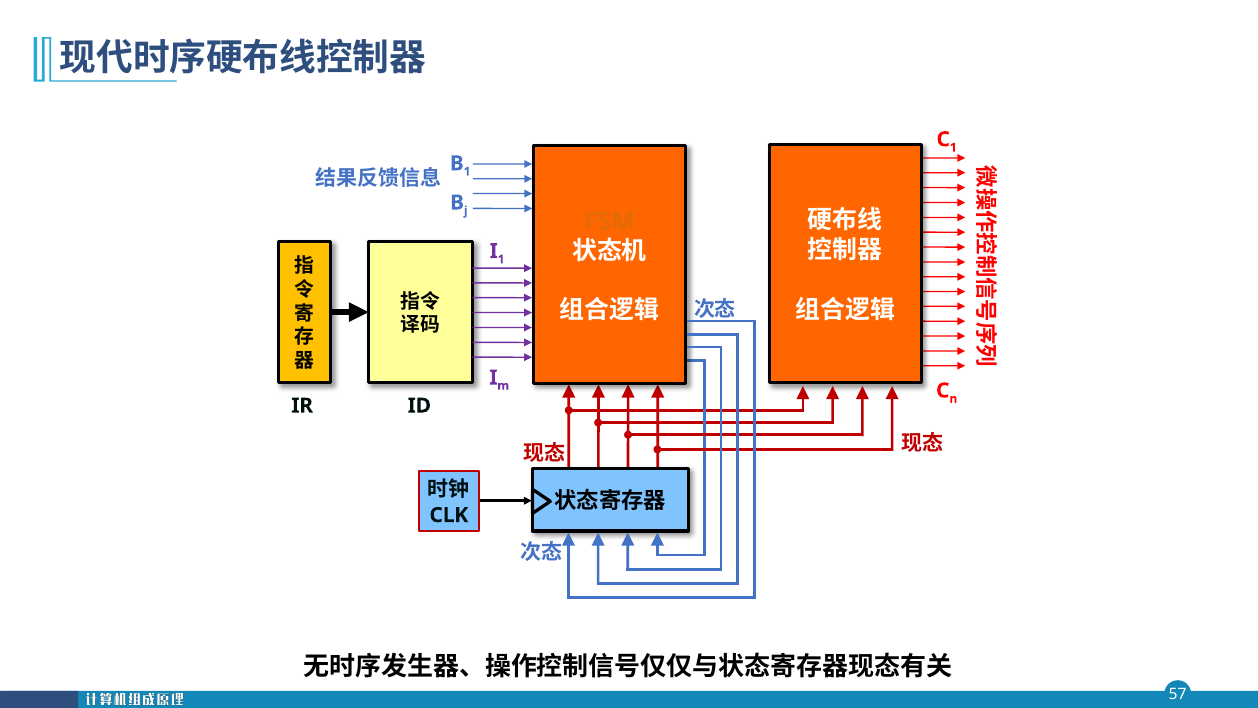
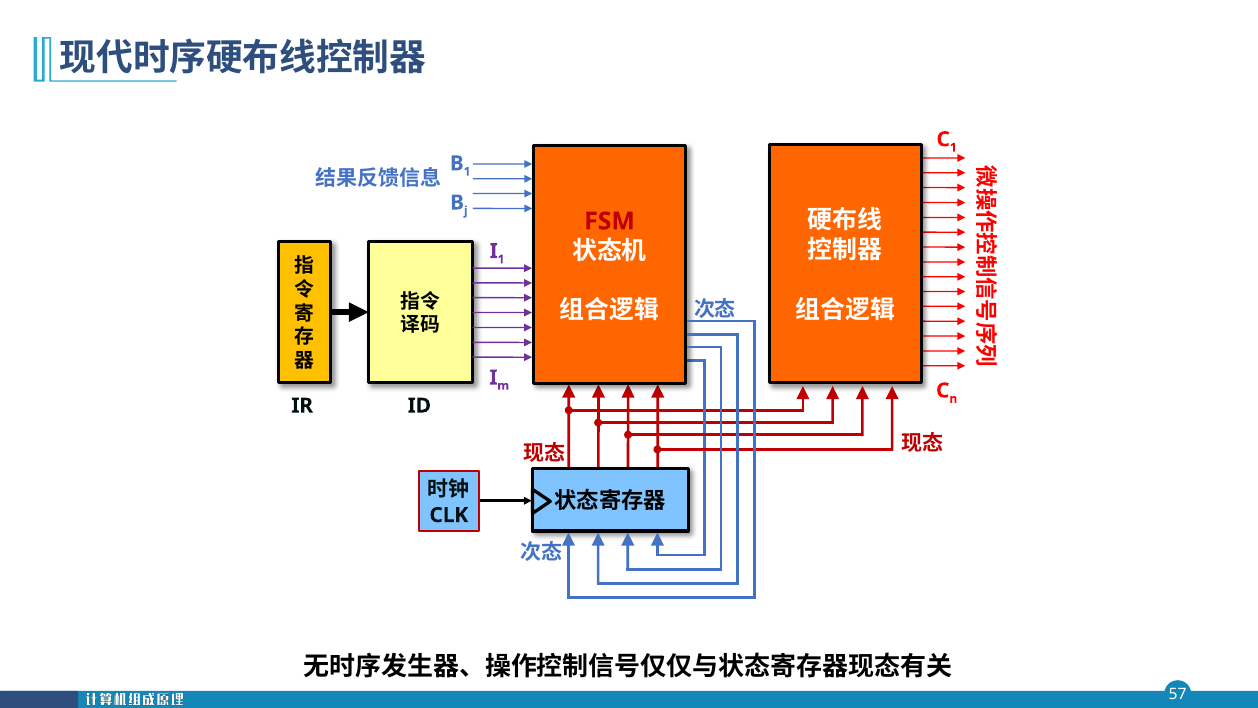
FSM colour: orange -> red (610, 221)
